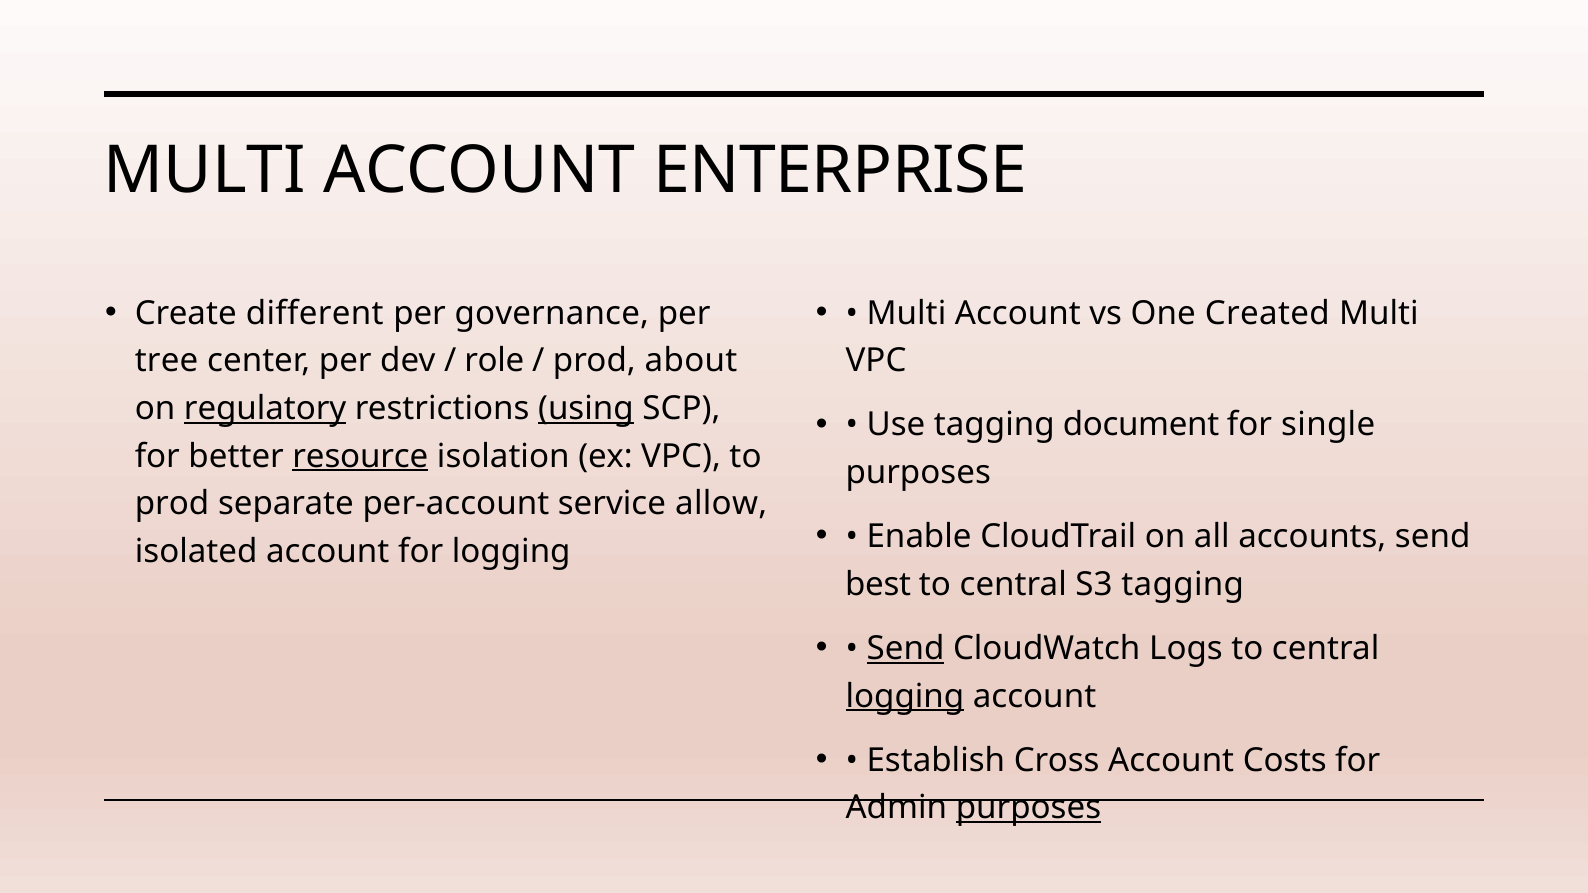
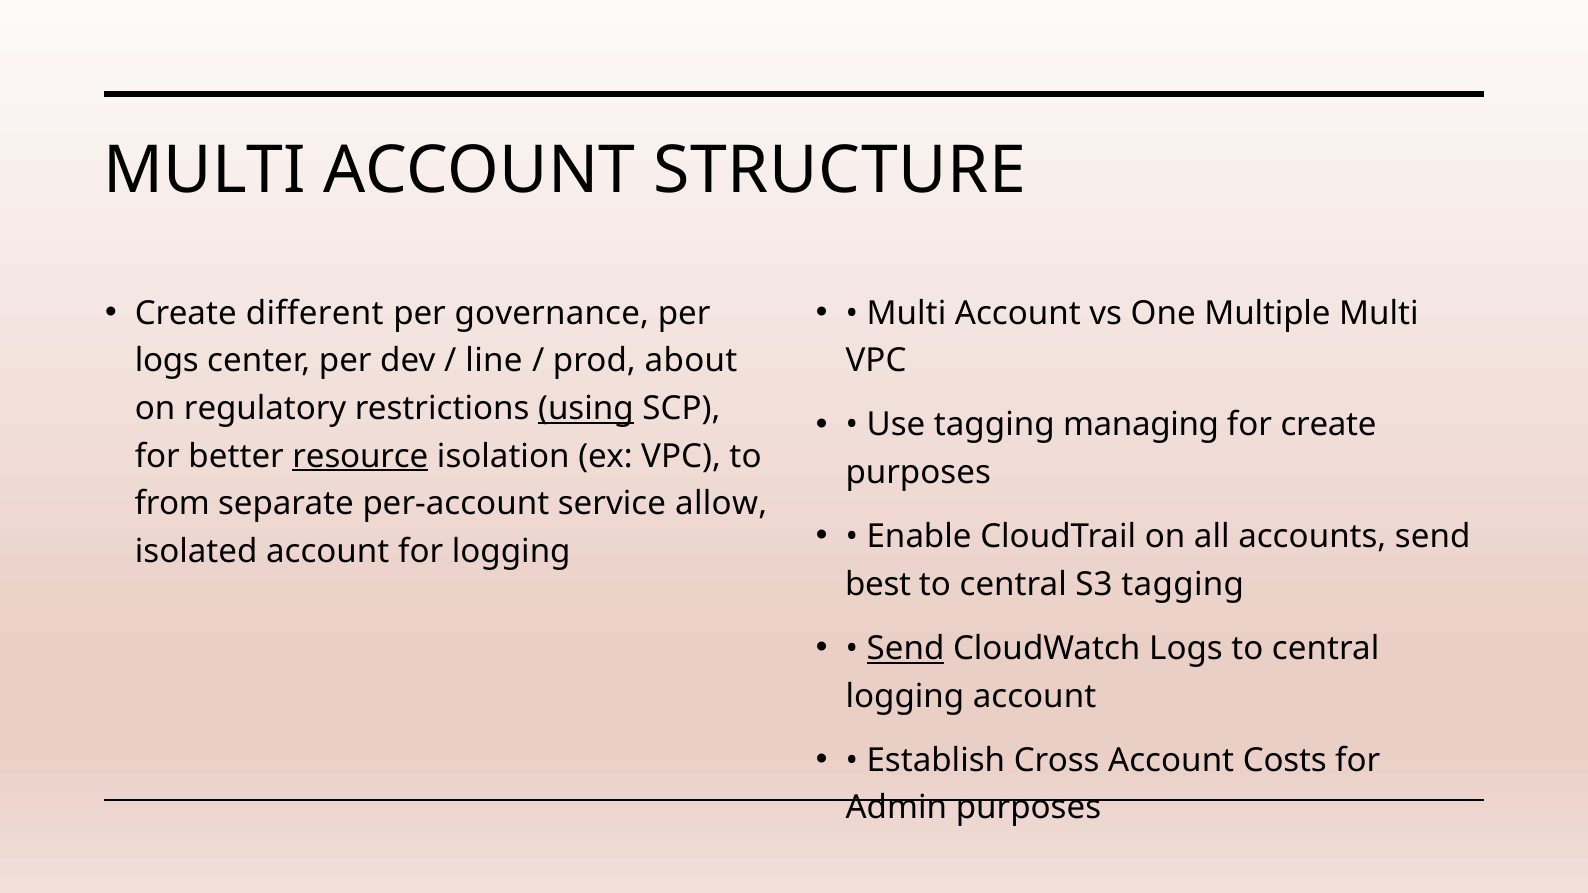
ENTERPRISE: ENTERPRISE -> STRUCTURE (840, 170)
Created: Created -> Multiple (1268, 313)
tree: tree -> logs (167, 361)
role: role -> line (494, 361)
regulatory underline: present -> none (265, 409)
document: document -> managing (1141, 425)
for single: single -> create (1329, 425)
prod: prod -> from (172, 504)
logging underline: present -> none (905, 696)
purposes underline: present -> none (1028, 808)
